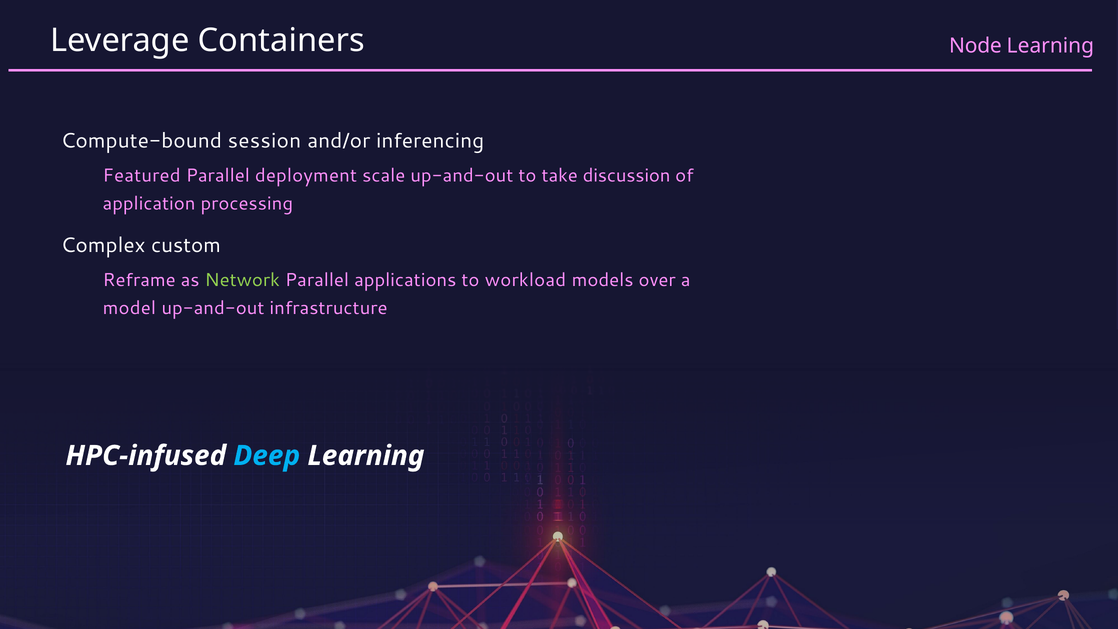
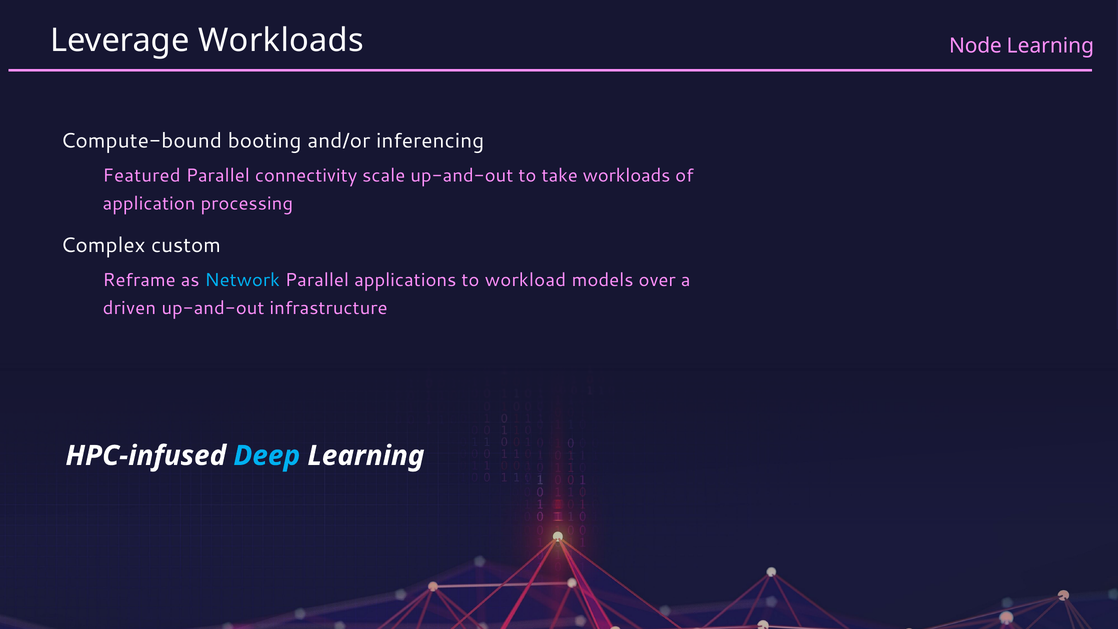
Leverage Containers: Containers -> Workloads (281, 41)
session: session -> booting (265, 141)
deployment: deployment -> connectivity (306, 176)
take discussion: discussion -> workloads (627, 176)
Network colour: light green -> light blue (242, 280)
model: model -> driven (129, 308)
